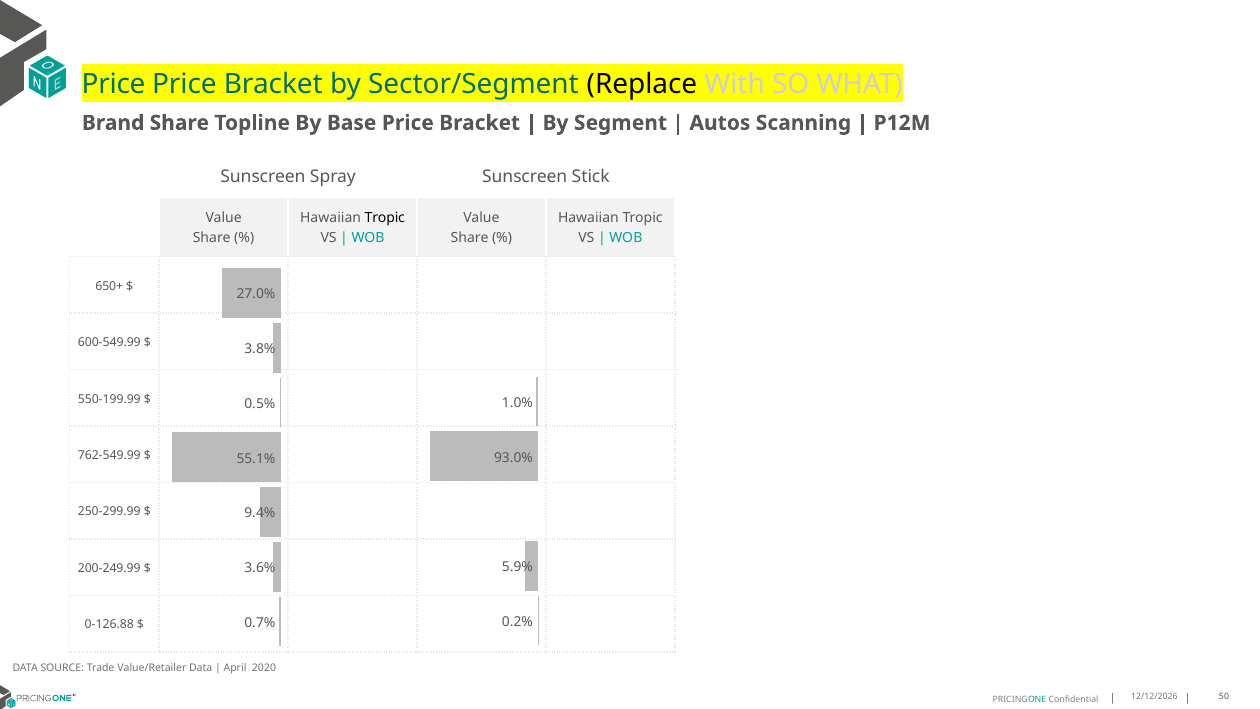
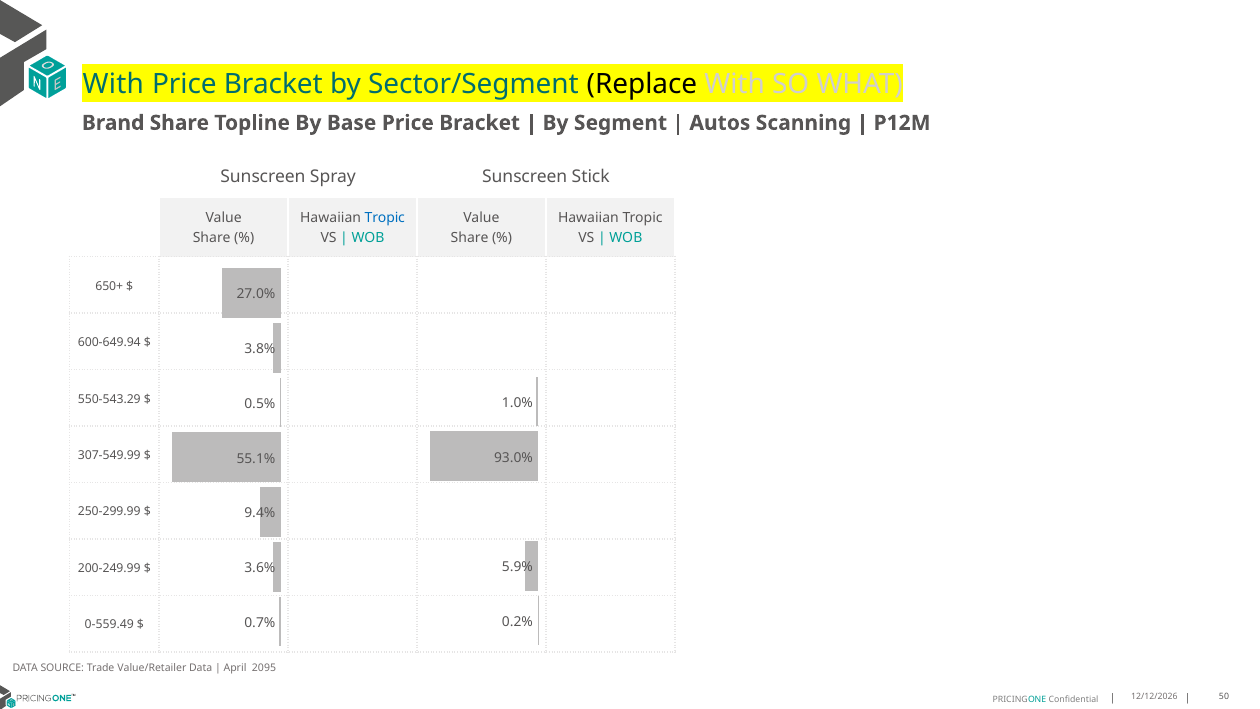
Price: Price -> With (113, 85)
Tropic colour: black -> blue (385, 218)
600-549.99: 600-549.99 -> 600-649.94 (109, 342)
550-199.99: 550-199.99 -> 550-543.29 (109, 399)
762-549.99: 762-549.99 -> 307-549.99 (109, 455)
0-126.88: 0-126.88 -> 0-559.49 (109, 625)
2020: 2020 -> 2095 (264, 668)
